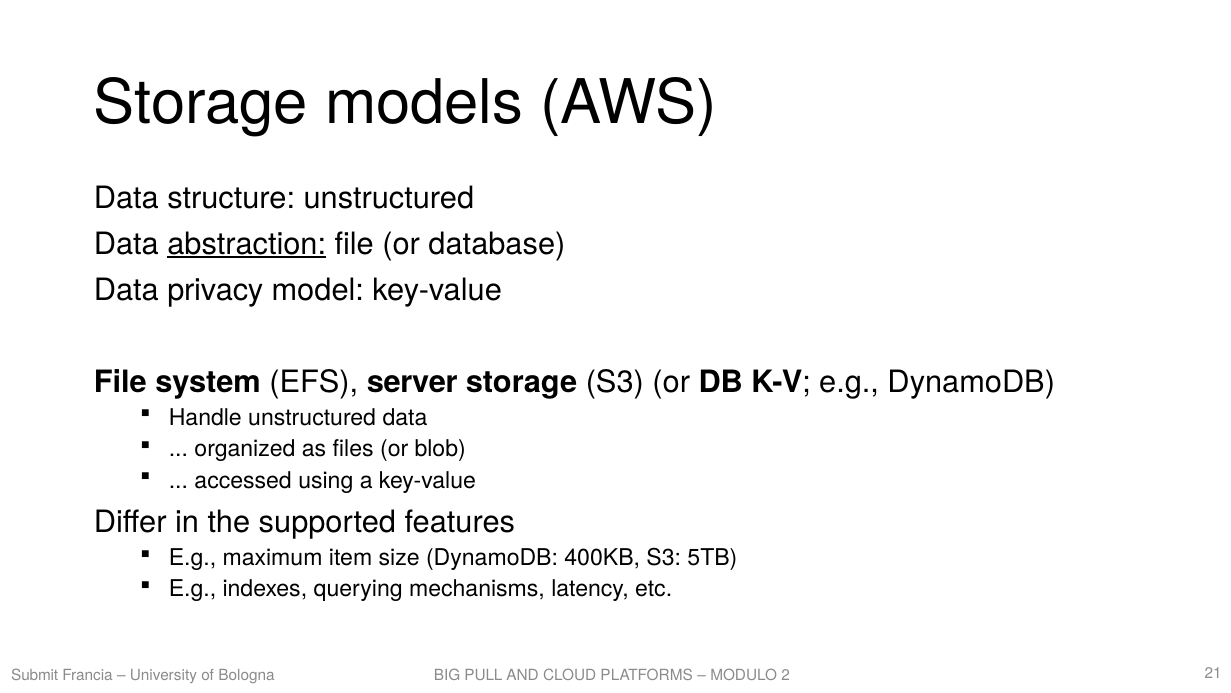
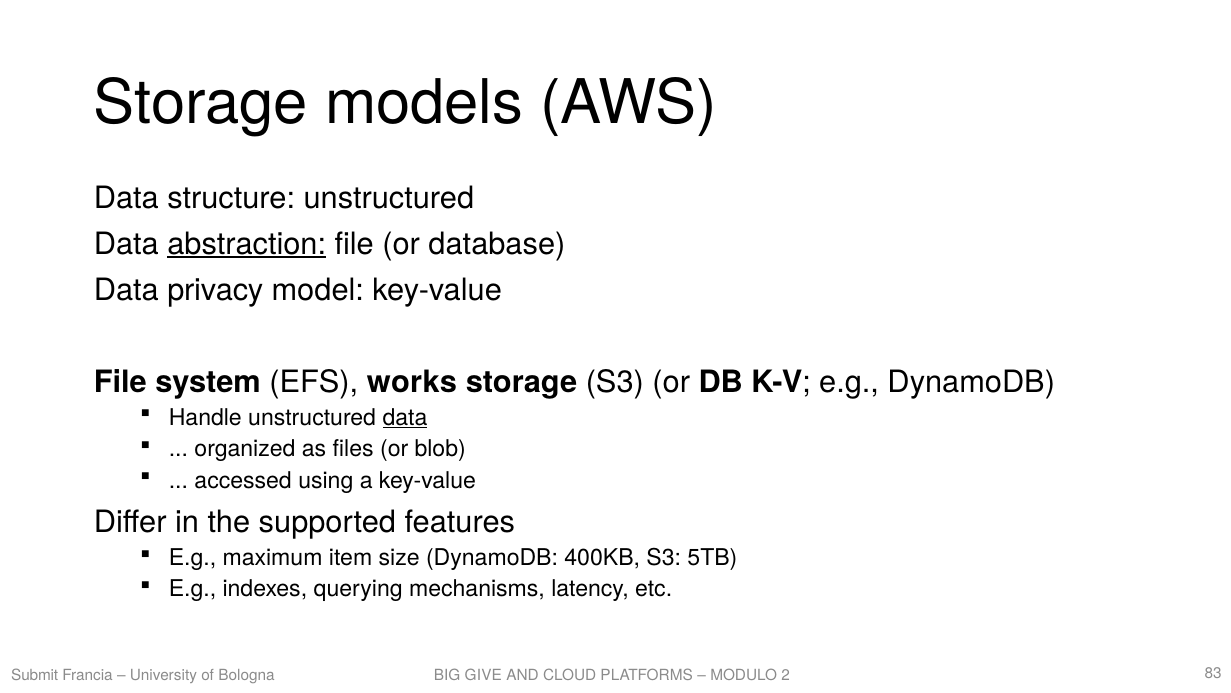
server: server -> works (412, 382)
data underline: none -> present (405, 417)
PULL: PULL -> GIVE (483, 675)
21: 21 -> 83 (1213, 673)
